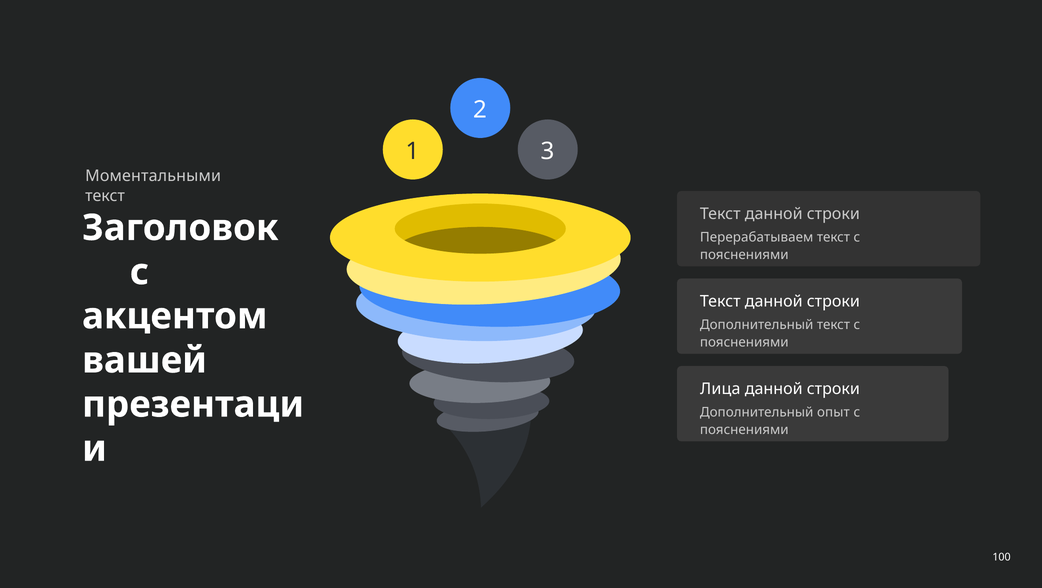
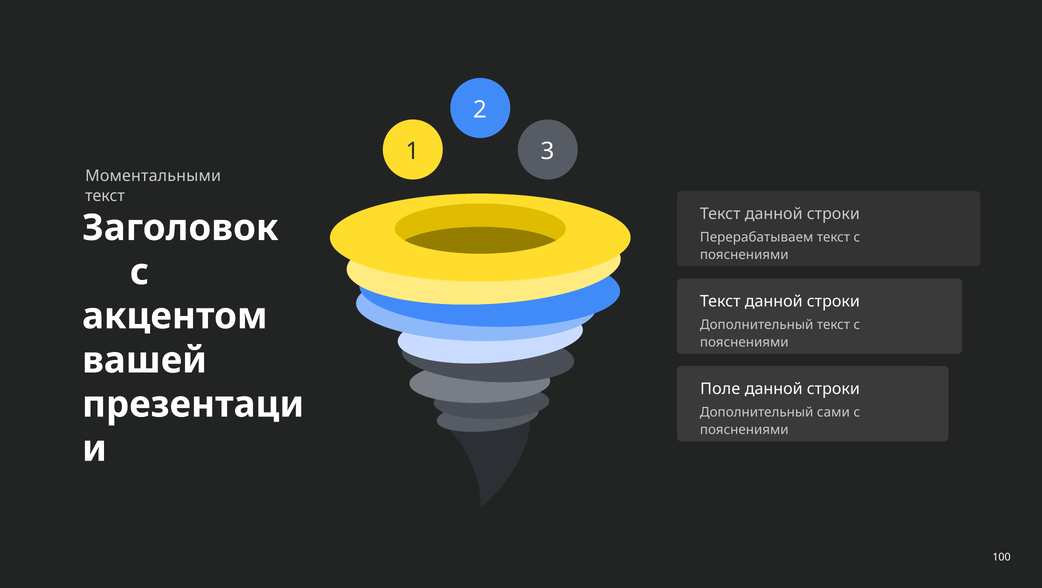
Лица: Лица -> Поле (720, 389)
опыт: опыт -> сами (833, 412)
